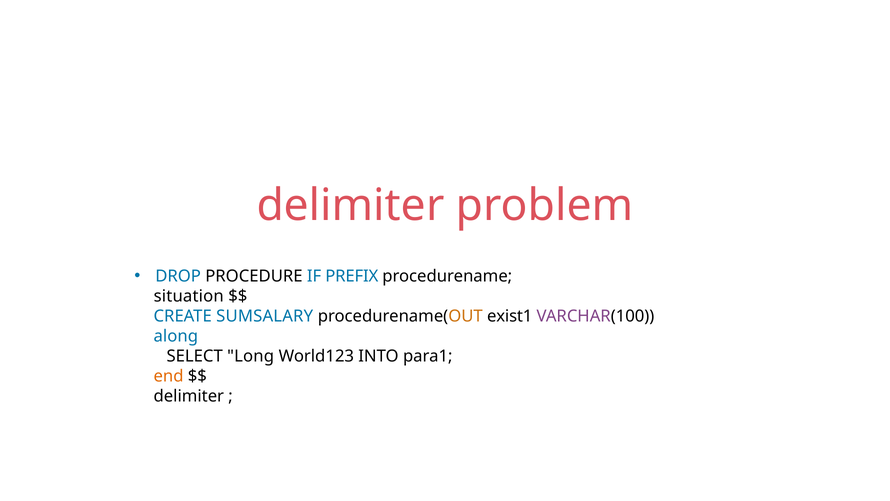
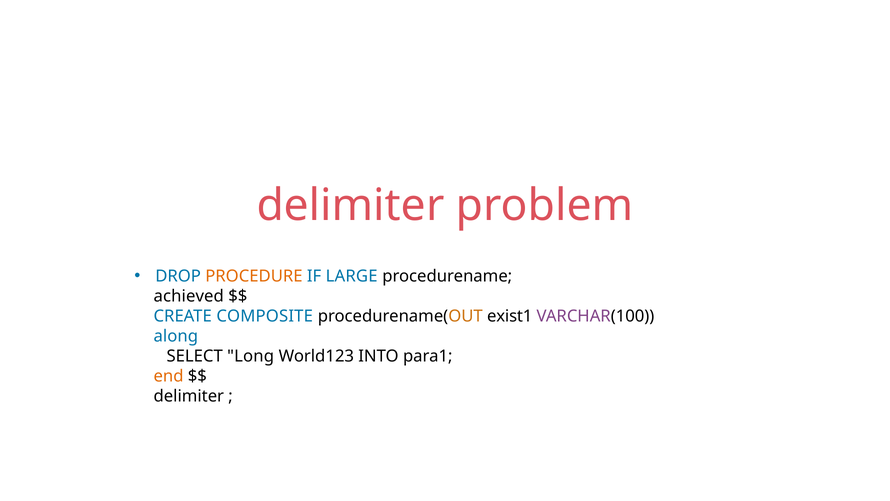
PROCEDURE colour: black -> orange (254, 276)
PREFIX: PREFIX -> LARGE (352, 276)
situation: situation -> achieved (189, 296)
SUMSALARY: SUMSALARY -> COMPOSITE (265, 316)
